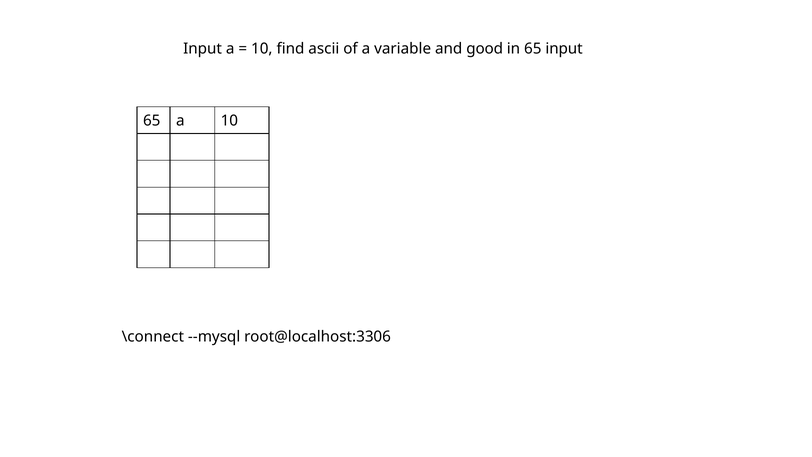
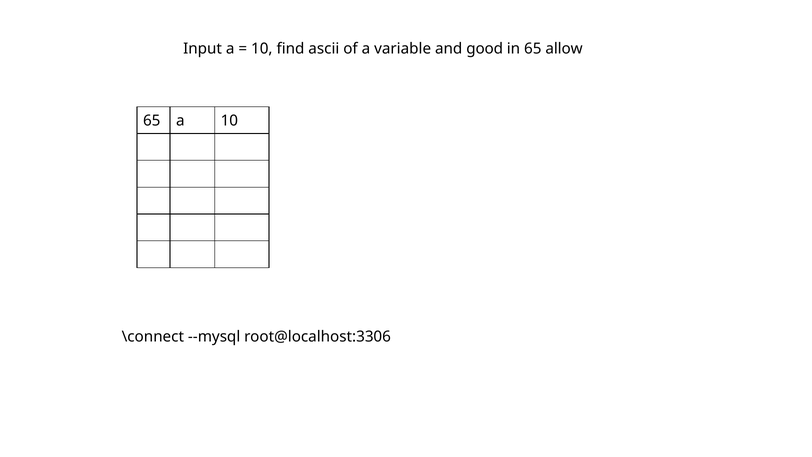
65 input: input -> allow (564, 49)
